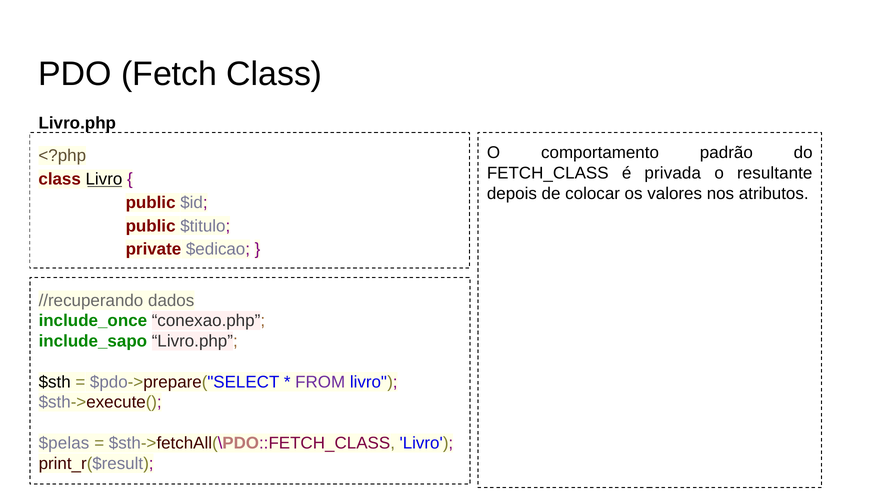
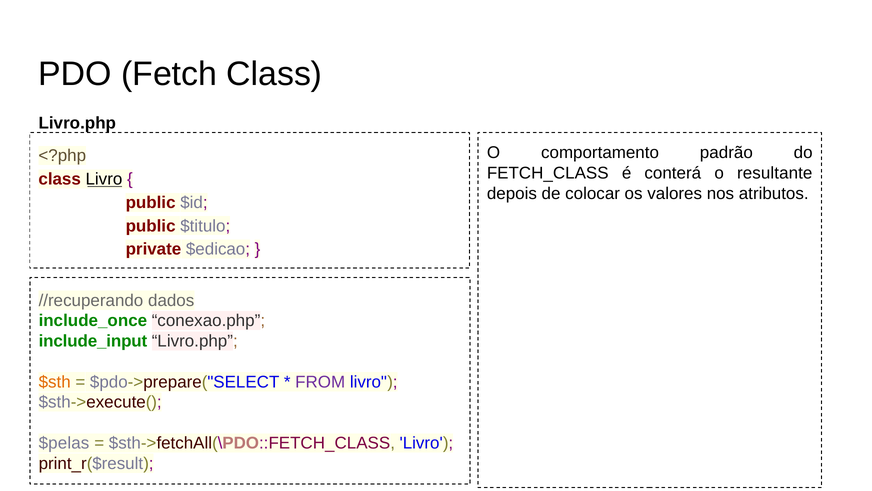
privada: privada -> conterá (673, 173)
include_sapo: include_sapo -> include_input (93, 341)
$sth colour: black -> orange (55, 382)
